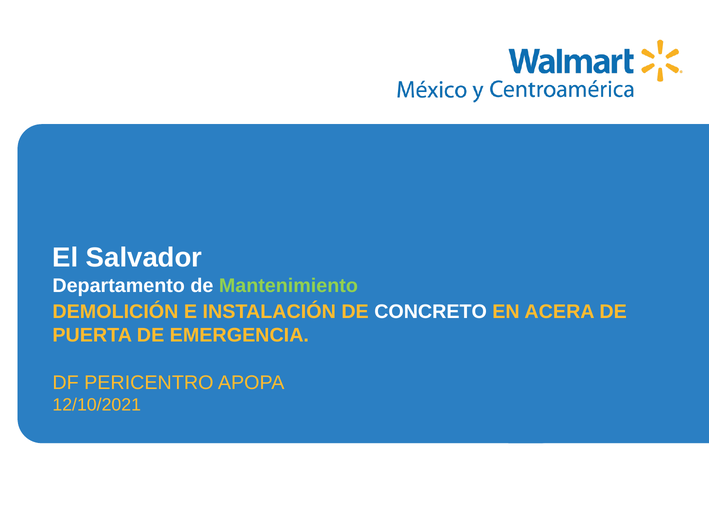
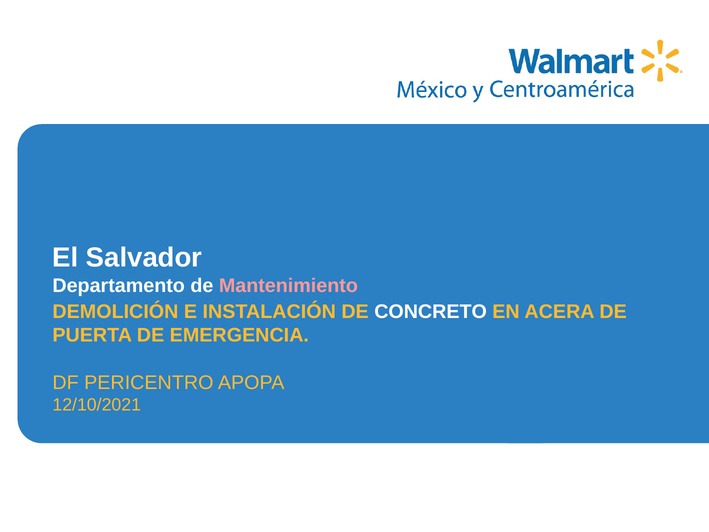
Mantenimiento colour: light green -> pink (288, 285)
